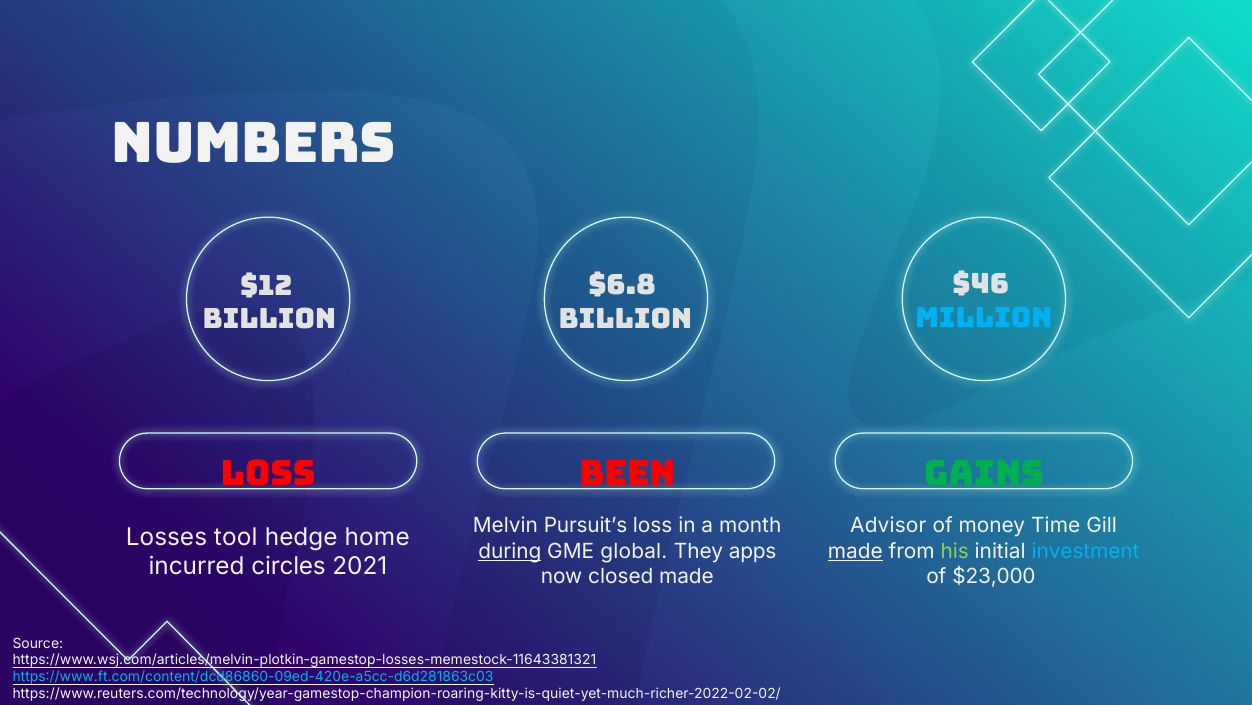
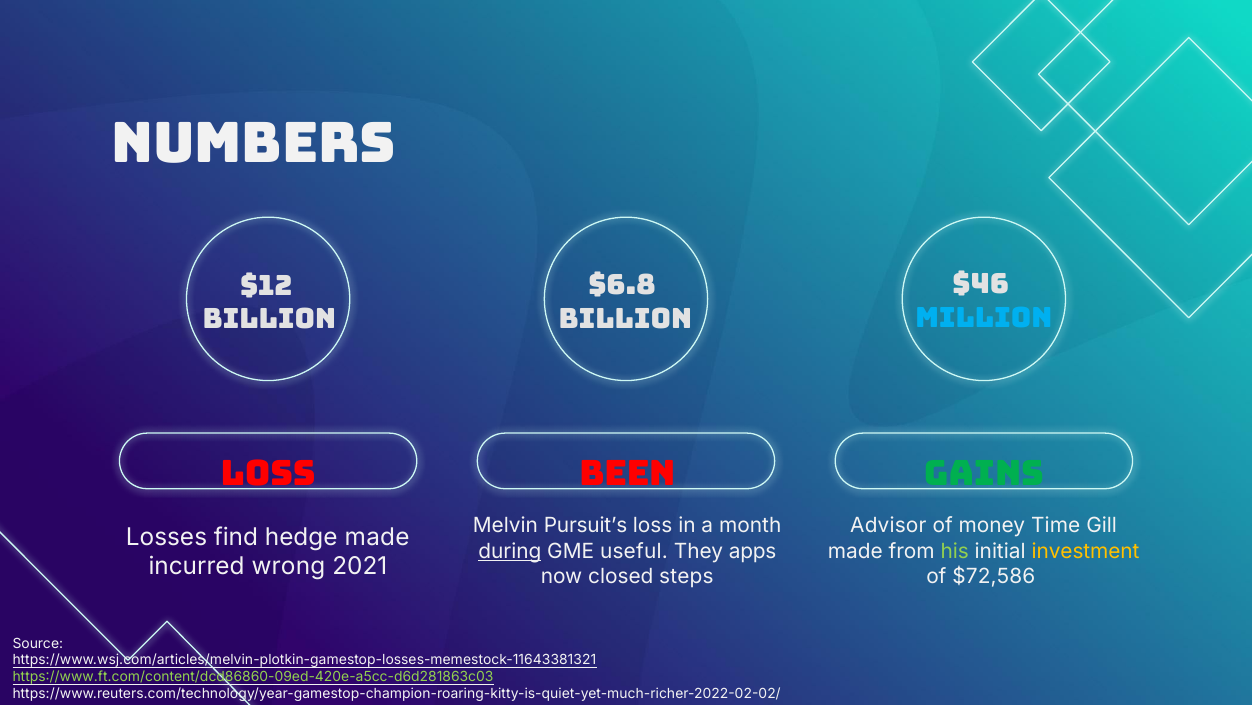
tool: tool -> find (236, 537)
hedge home: home -> made (377, 537)
global: global -> useful (634, 551)
made underline: present -> none (855, 551)
investment colour: light blue -> yellow (1086, 551)
circles: circles -> wrong (288, 566)
closed made: made -> steps (686, 576)
$23,000: $23,000 -> $72,586 (994, 576)
https://www.ft.com/content/dcd86860-09ed-420e-a5cc-d6d281863c03 colour: light blue -> light green (253, 676)
